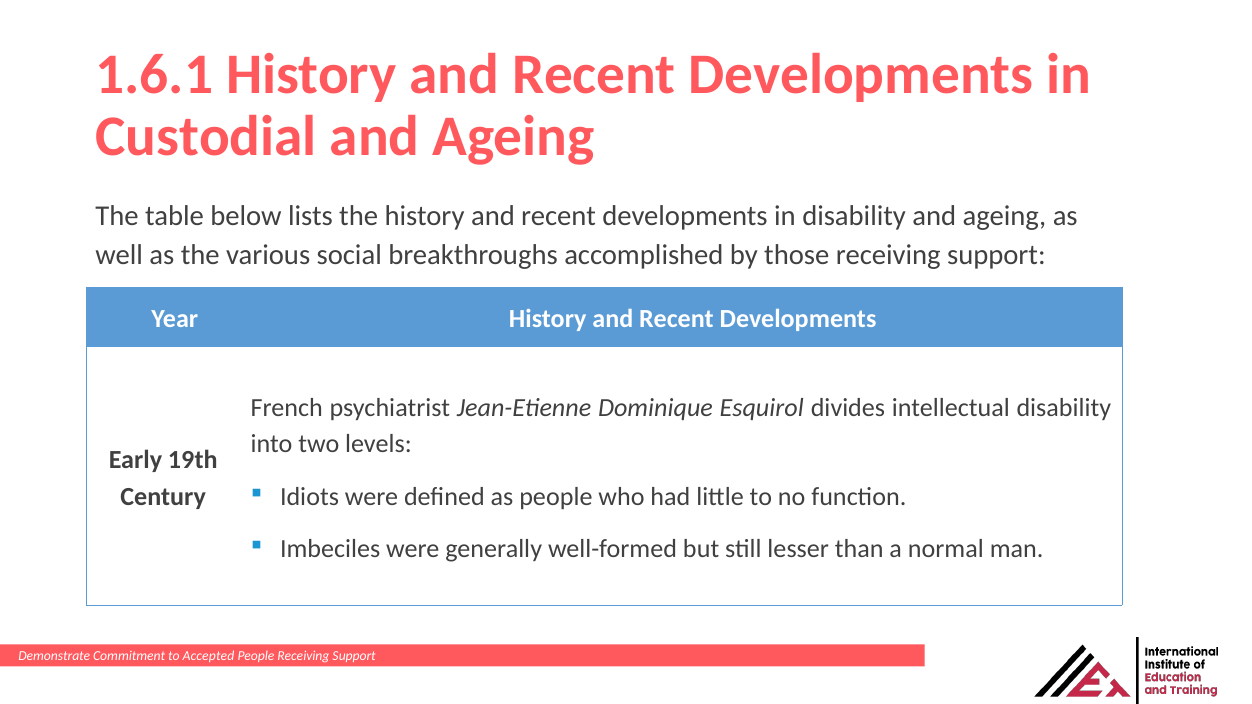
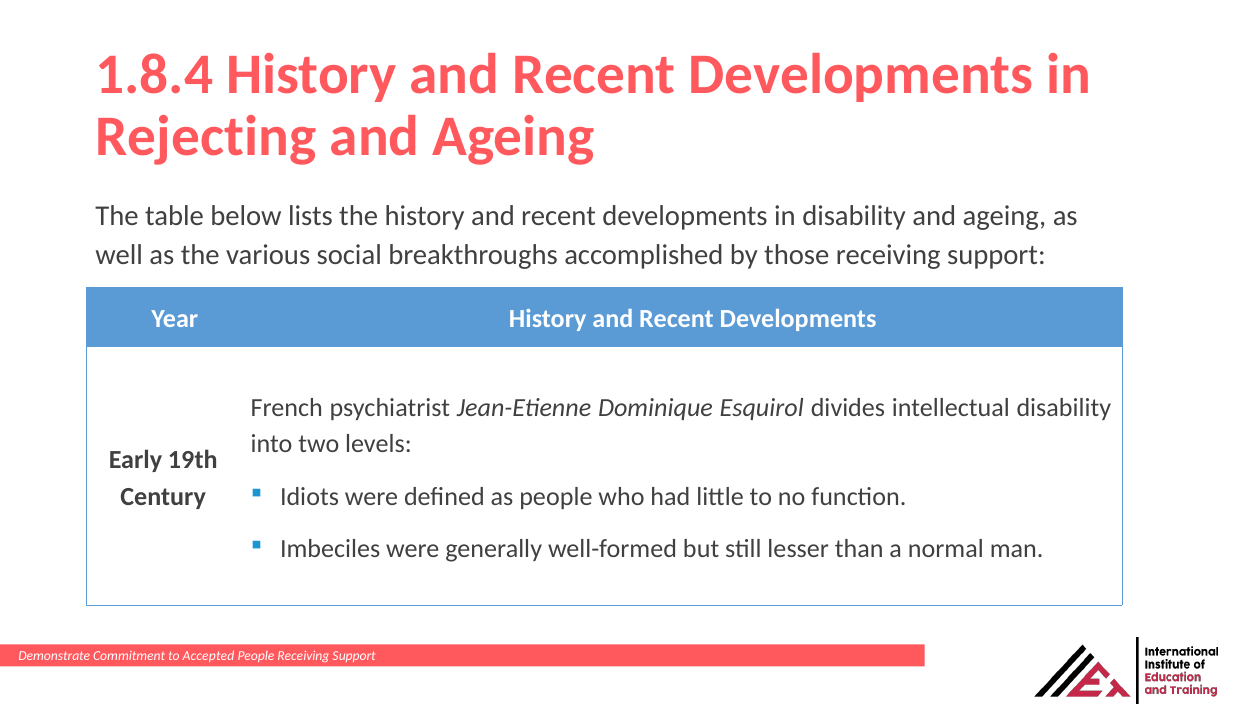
1.6.1: 1.6.1 -> 1.8.4 (154, 74)
Custodial: Custodial -> Rejecting (206, 136)
